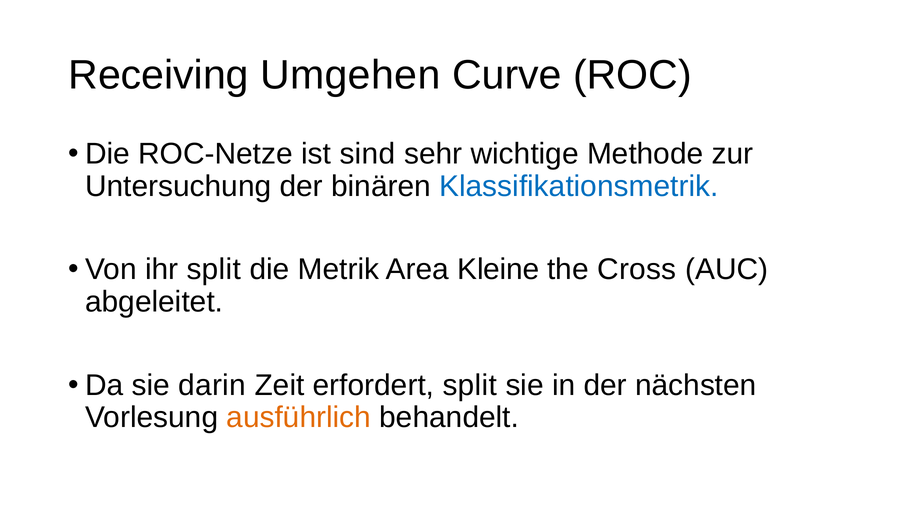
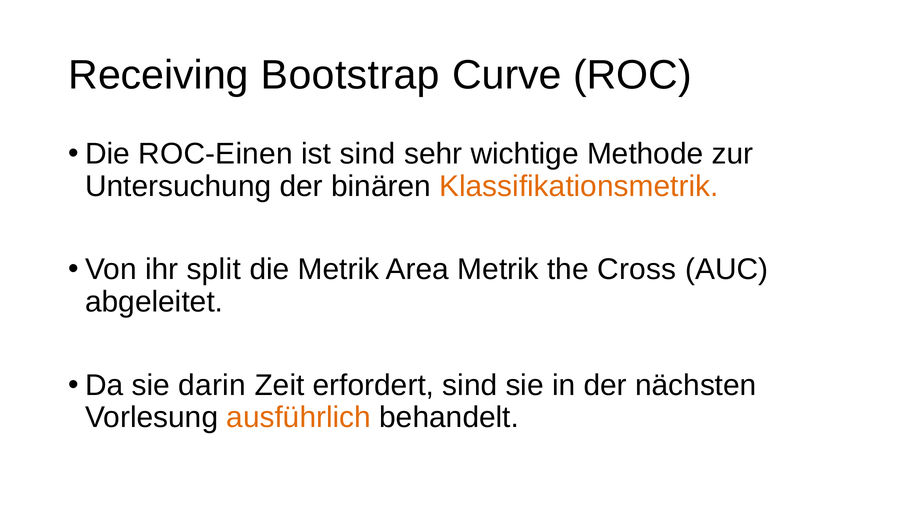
Umgehen: Umgehen -> Bootstrap (350, 75)
ROC-Netze: ROC-Netze -> ROC-Einen (216, 154)
Klassifikationsmetrik colour: blue -> orange (579, 186)
Area Kleine: Kleine -> Metrik (498, 269)
erfordert split: split -> sind (470, 385)
